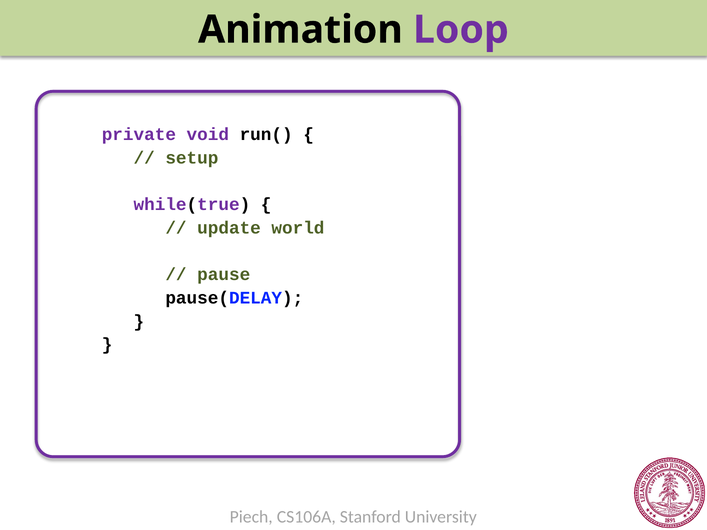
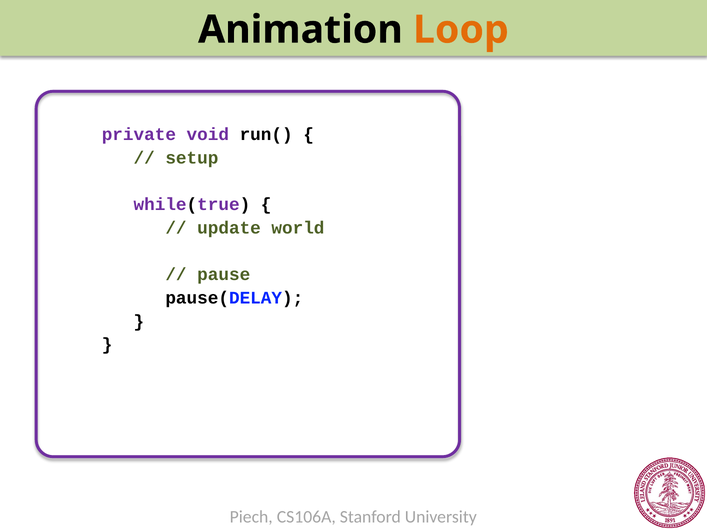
Loop colour: purple -> orange (461, 30)
